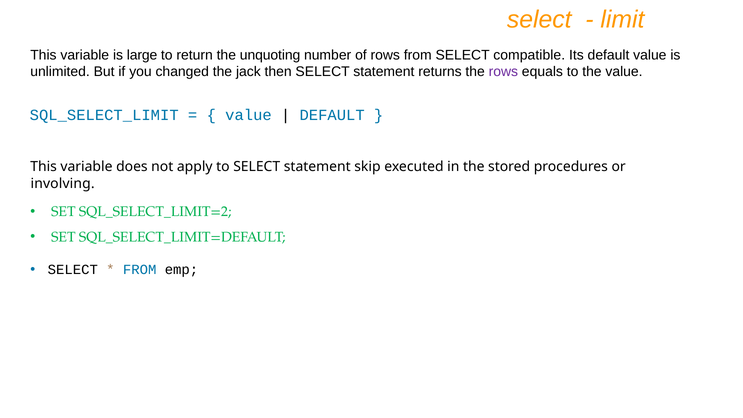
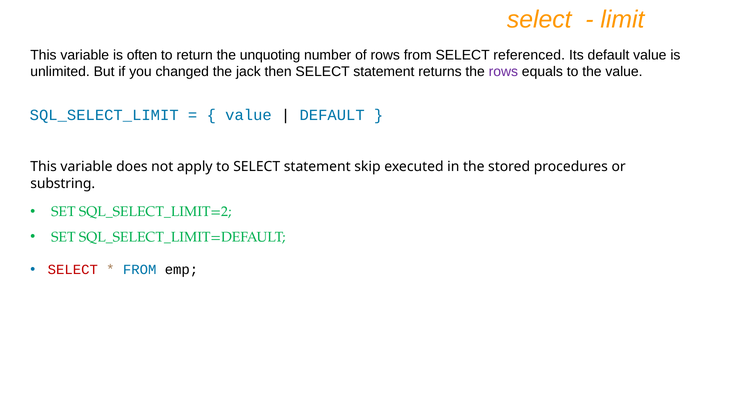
large: large -> often (142, 55)
compatible: compatible -> referenced (529, 55)
involving: involving -> substring (63, 183)
SELECT colour: black -> red (73, 270)
